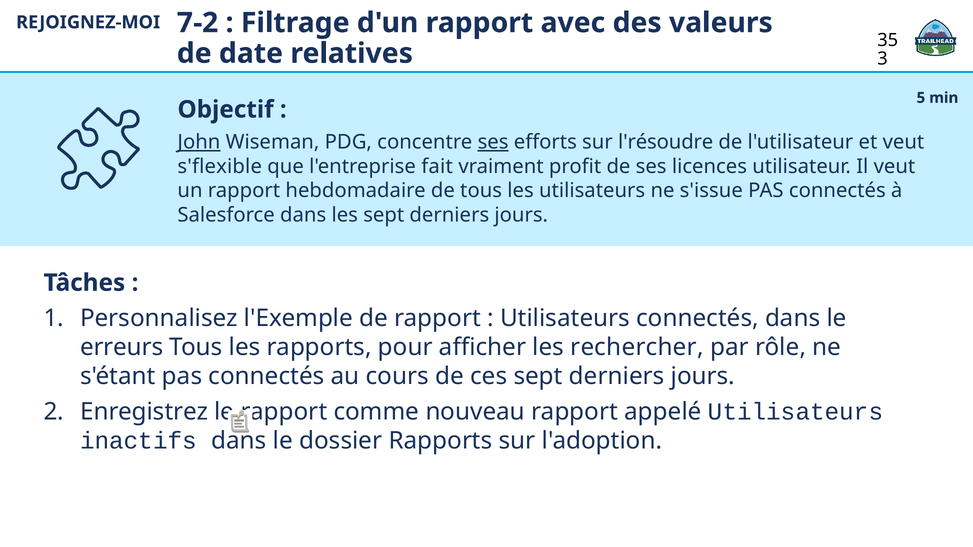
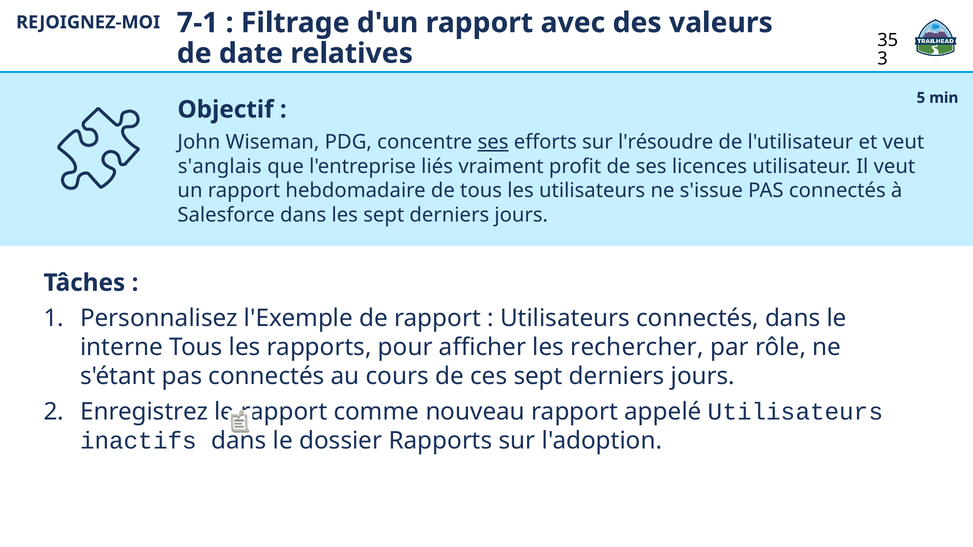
7-2: 7-2 -> 7-1 (198, 23)
John underline: present -> none (199, 142)
s'flexible: s'flexible -> s'anglais (220, 167)
fait: fait -> liés (437, 167)
erreurs: erreurs -> interne (122, 347)
